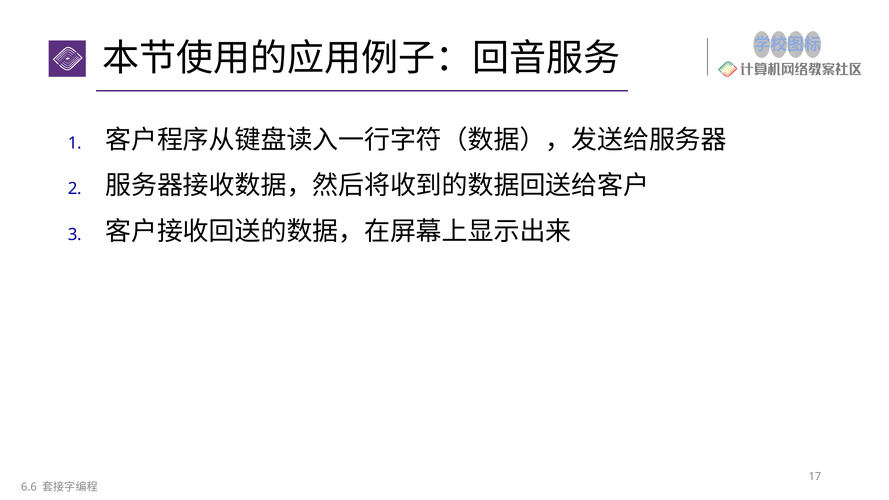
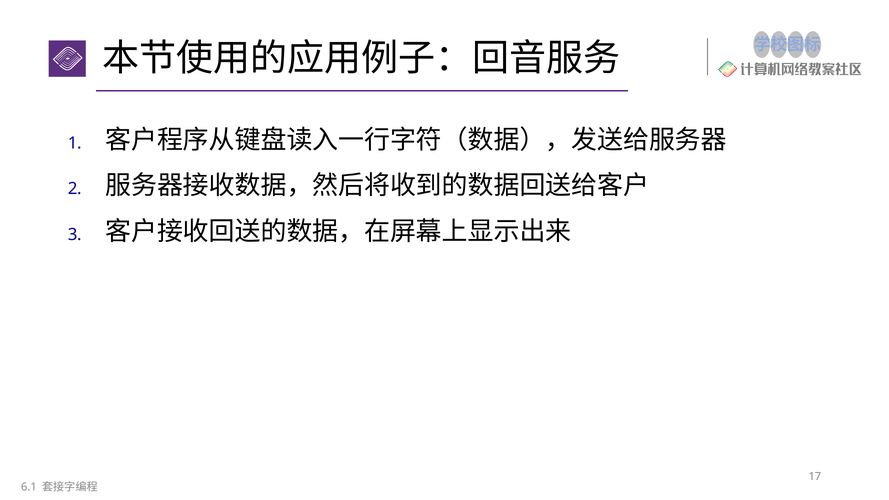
6.6: 6.6 -> 6.1 (29, 487)
